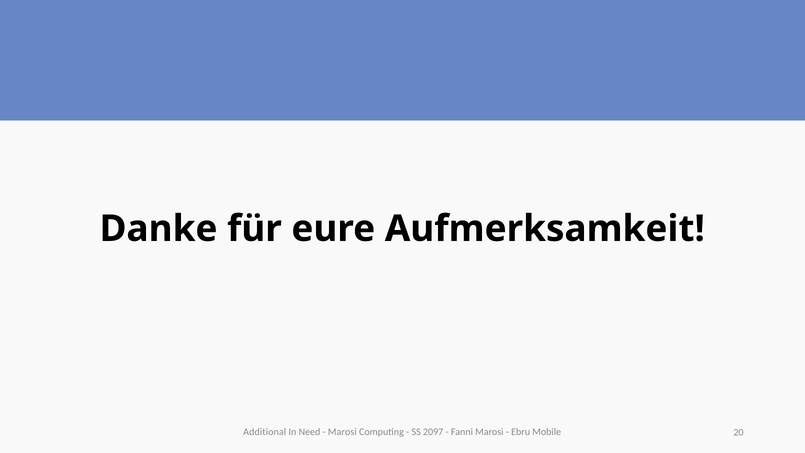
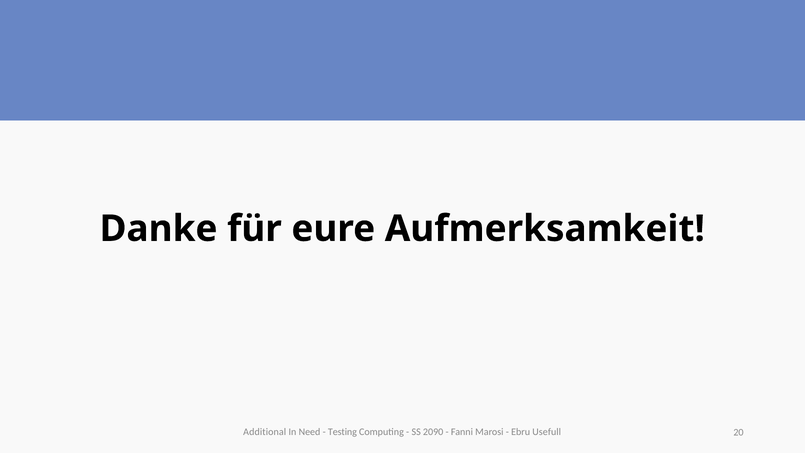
Marosi: Marosi -> Testing (342, 432)
2097: 2097 -> 2090 (433, 432)
Mobile: Mobile -> Usefull (547, 432)
